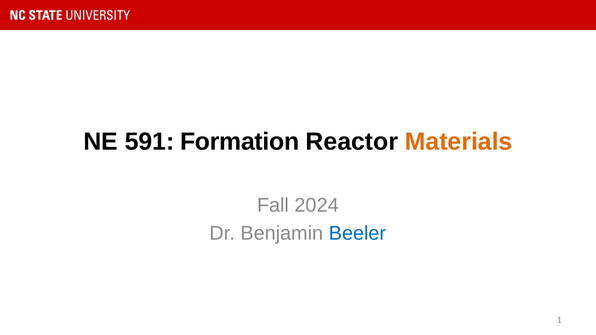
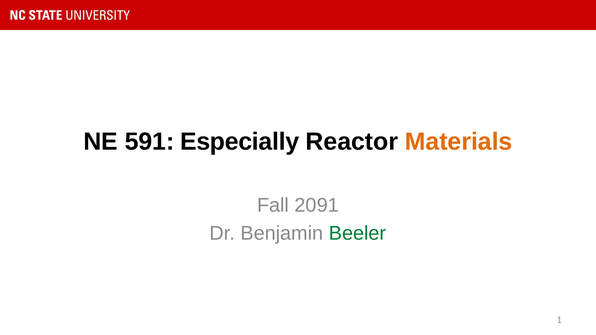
Formation: Formation -> Especially (240, 142)
2024: 2024 -> 2091 (317, 206)
Beeler colour: blue -> green (358, 233)
